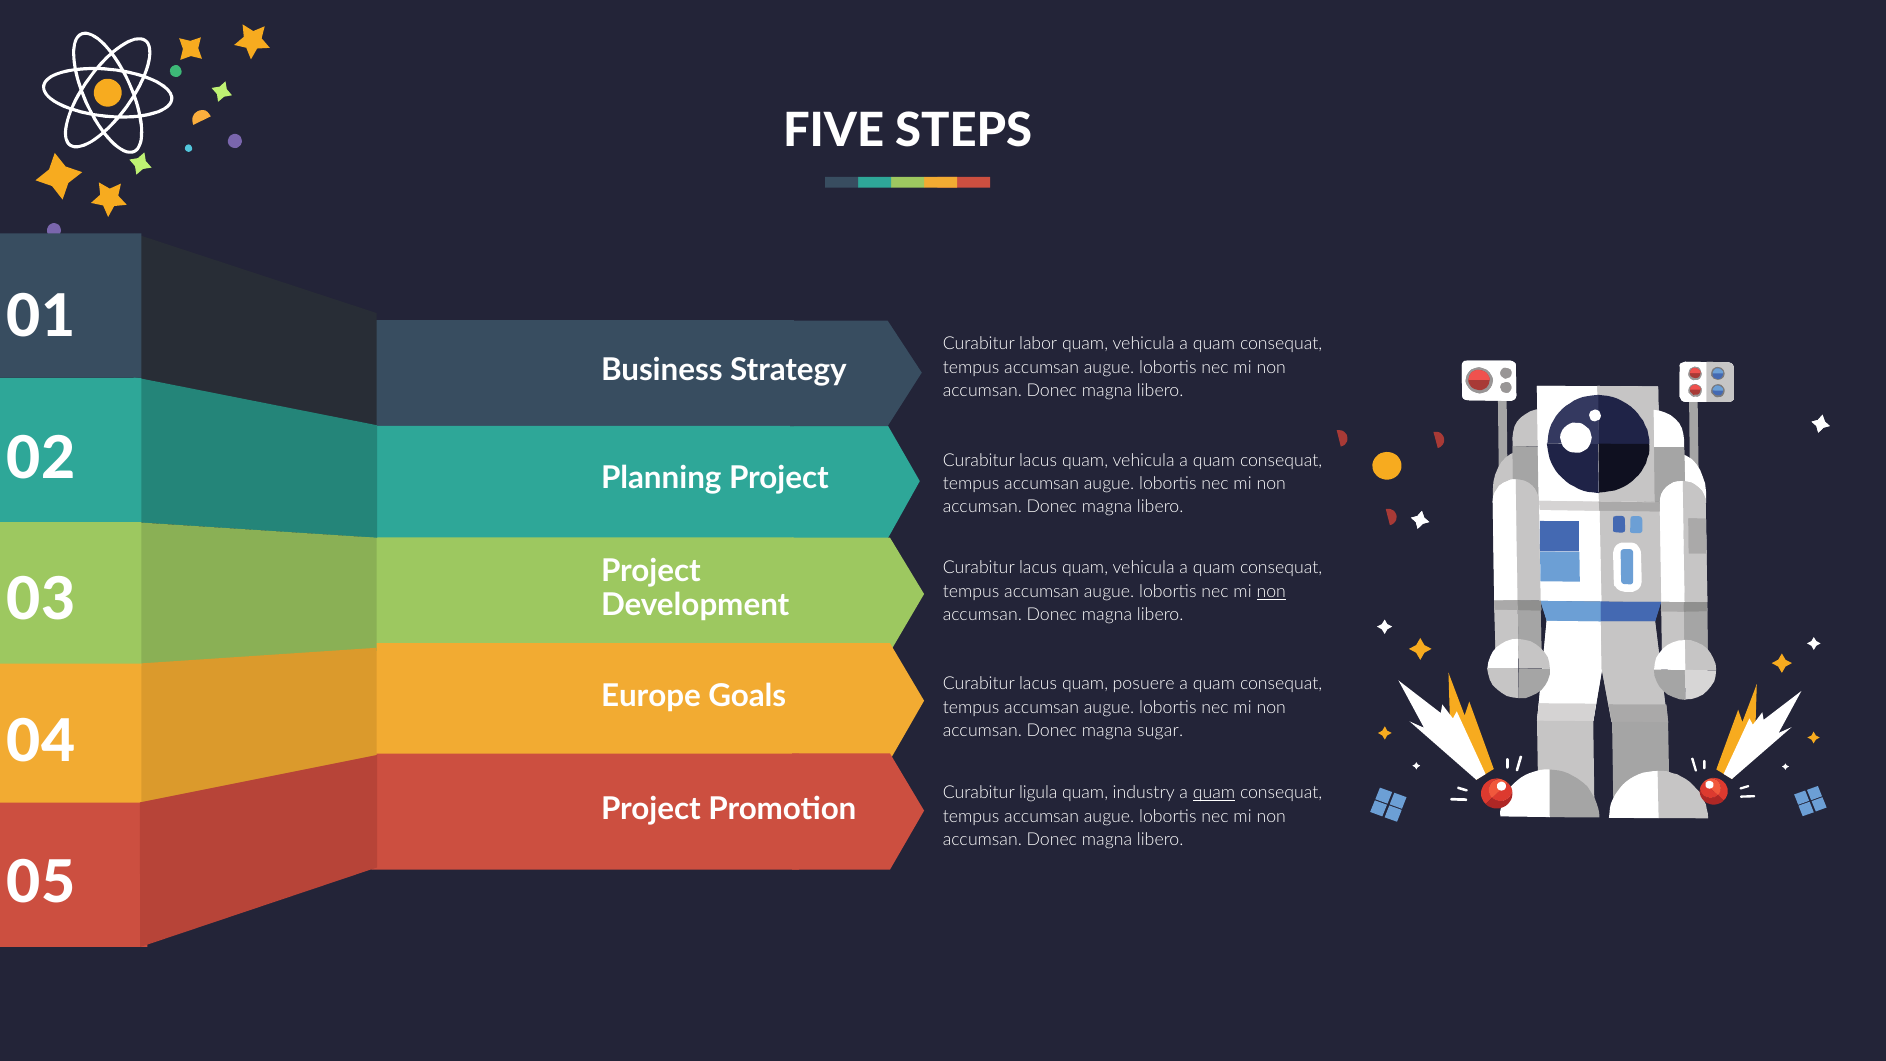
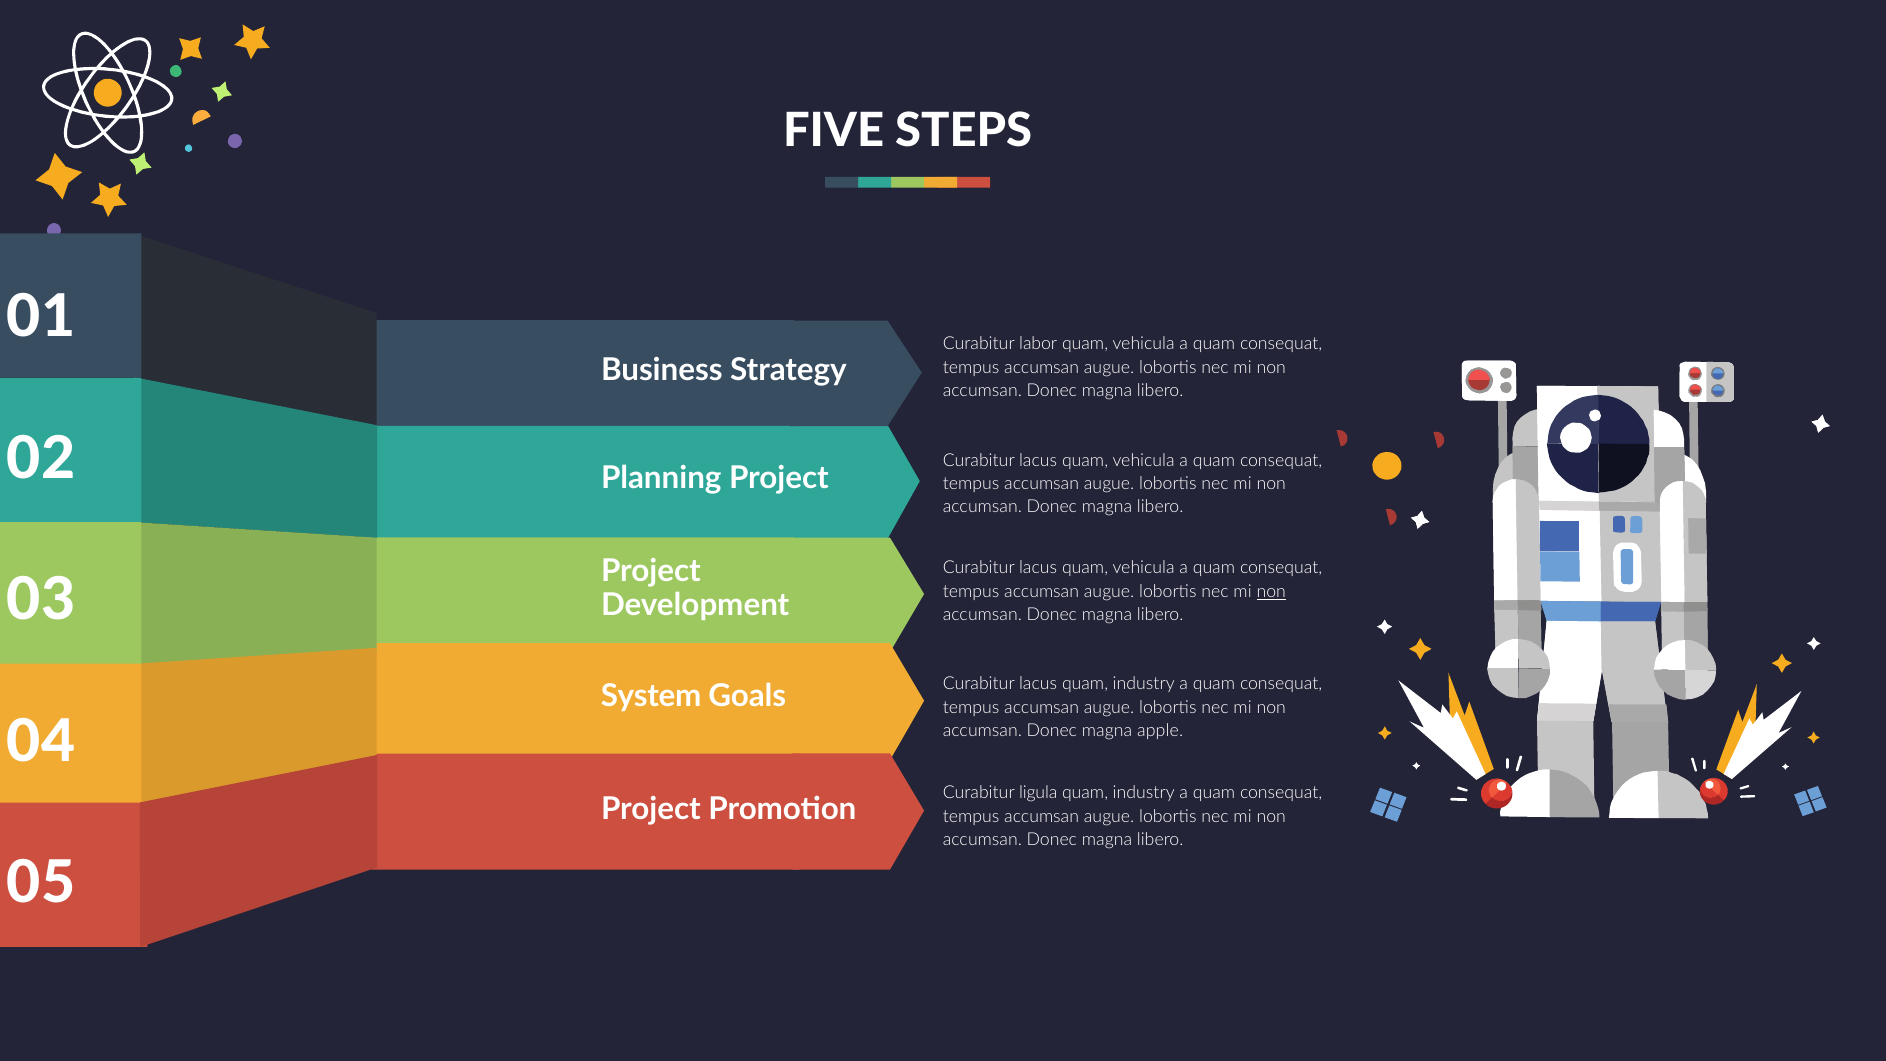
lacus quam posuere: posuere -> industry (1144, 684)
Europe: Europe -> System (651, 696)
sugar: sugar -> apple (1160, 731)
quam underline: present -> none (1214, 793)
